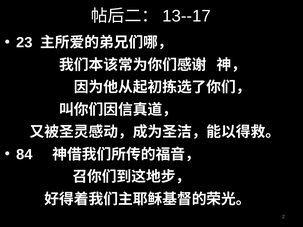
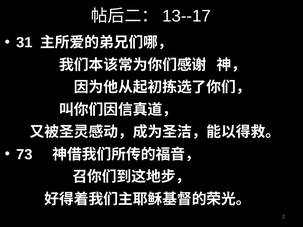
23: 23 -> 31 (24, 43)
84: 84 -> 73 (24, 155)
